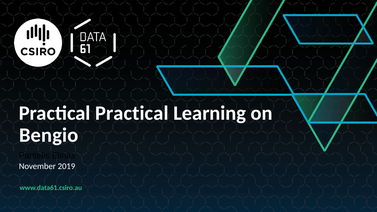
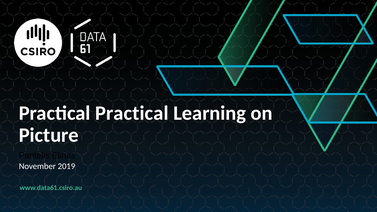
Bengio: Bengio -> Picture (49, 135)
